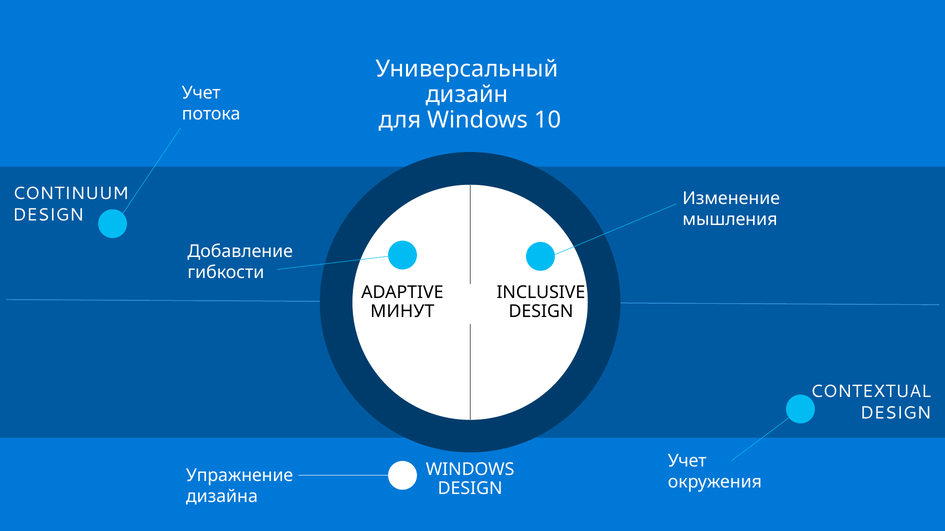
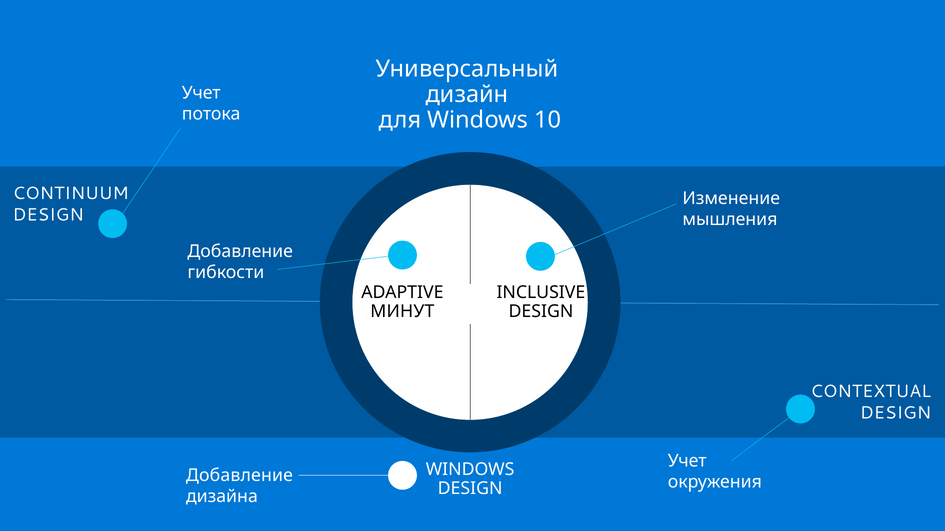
Упражнение: Упражнение -> Добавление (239, 476)
